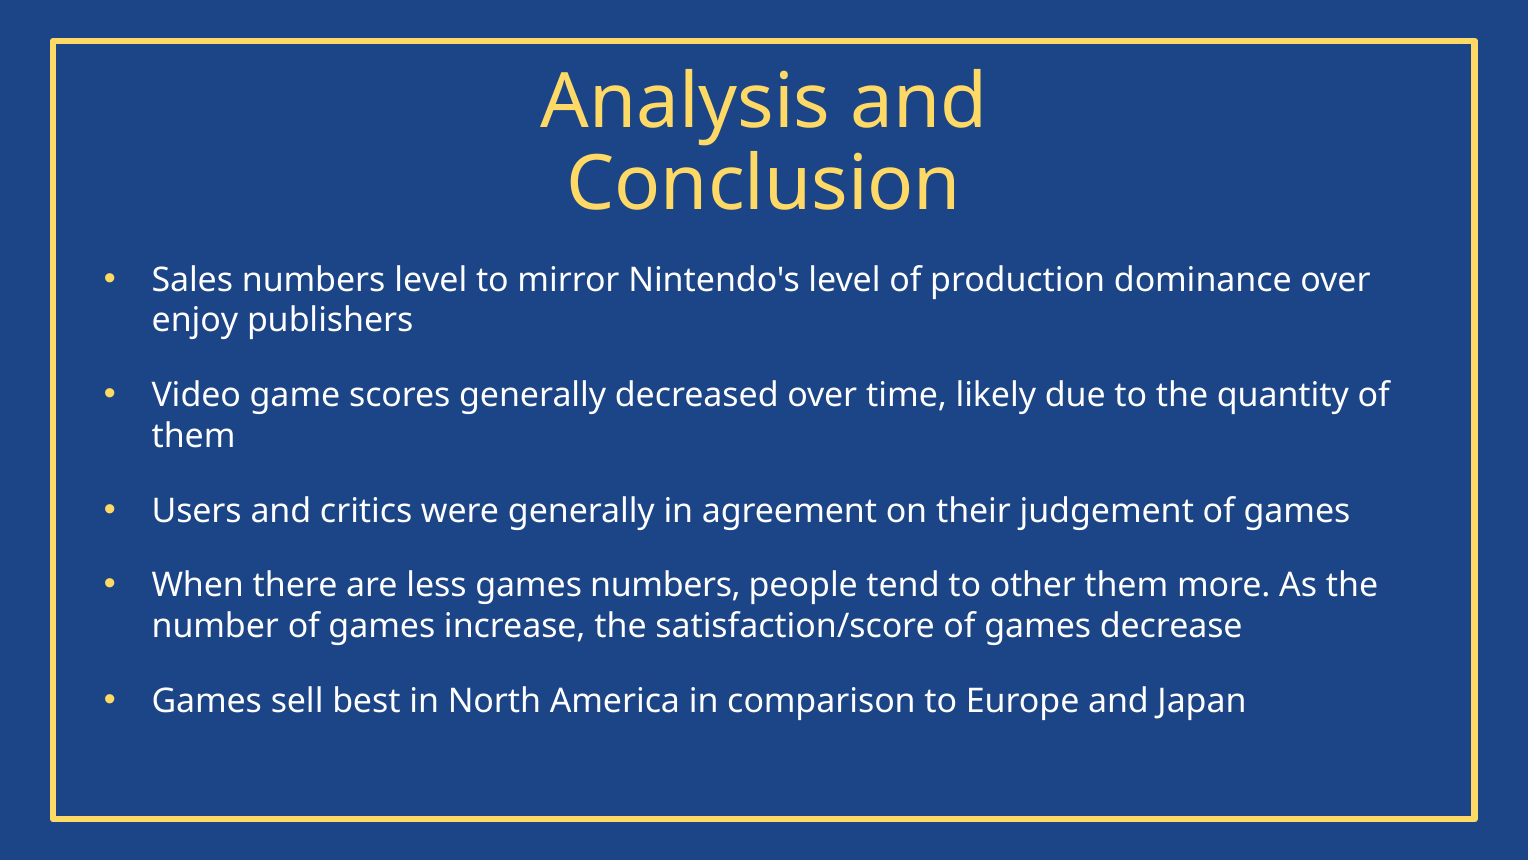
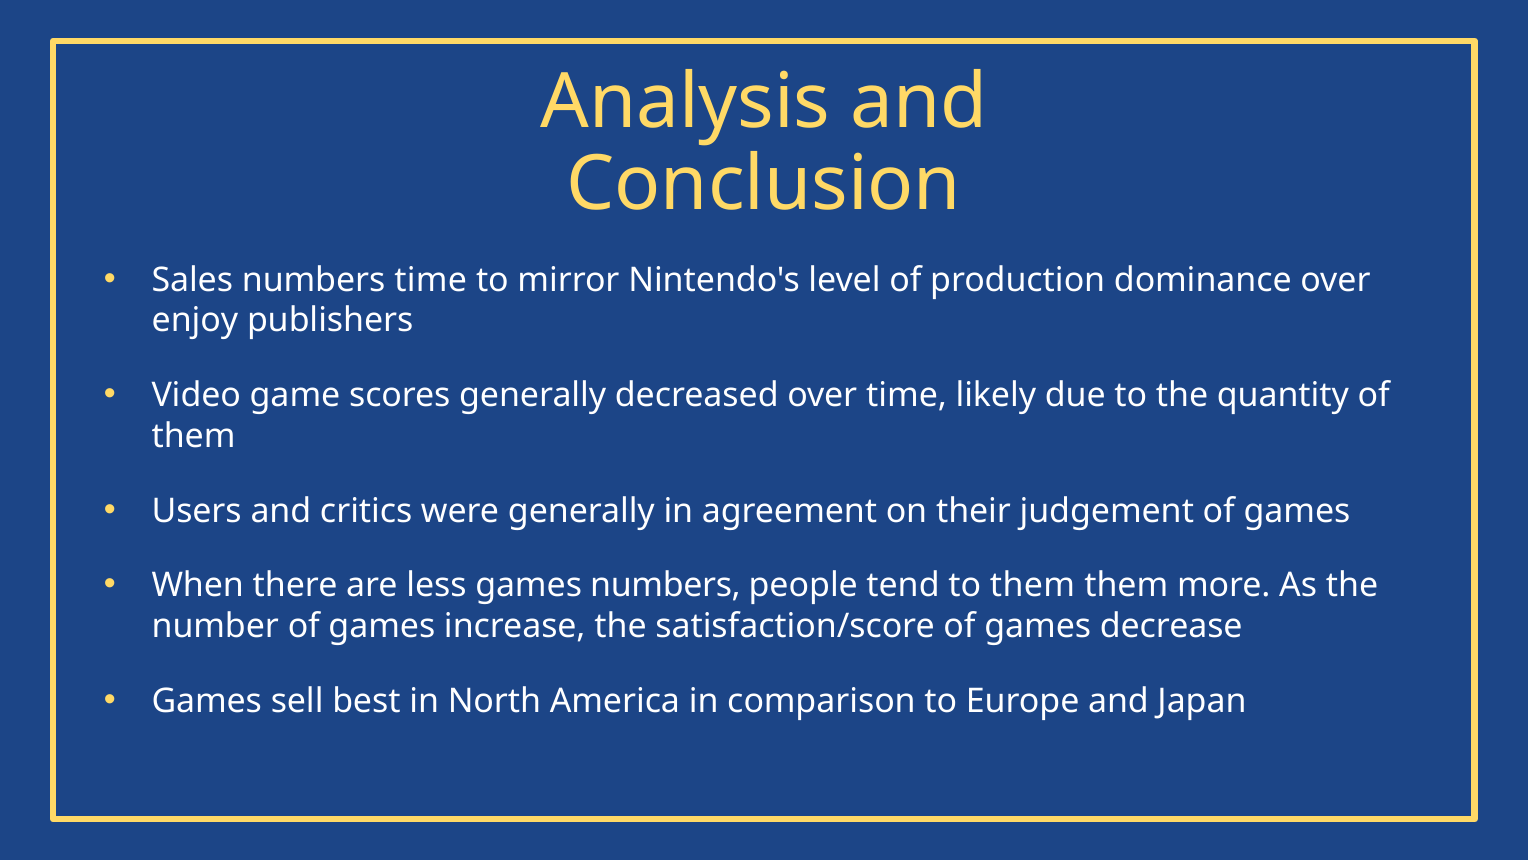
numbers level: level -> time (431, 280)
to other: other -> them (1032, 585)
